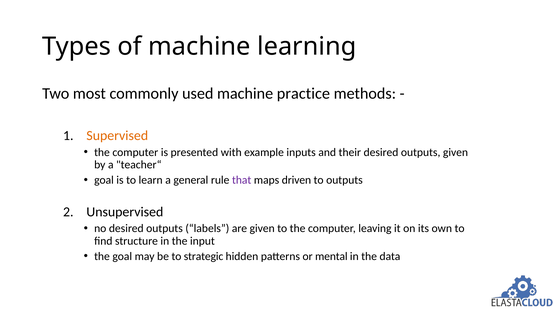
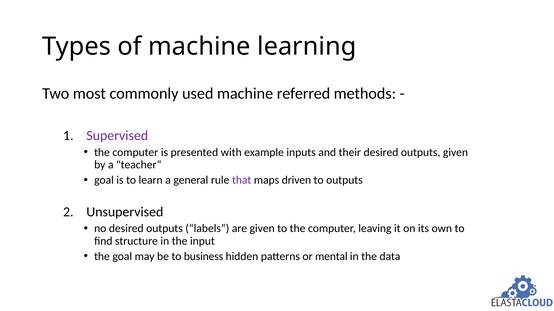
practice: practice -> referred (303, 94)
Supervised colour: orange -> purple (117, 136)
strategic: strategic -> business (204, 257)
